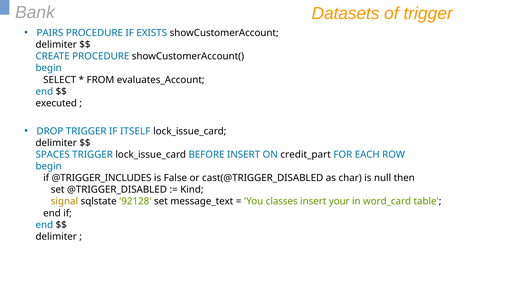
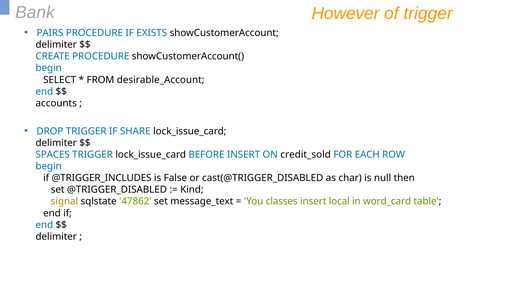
Datasets: Datasets -> However (345, 14)
evaluates_Account: evaluates_Account -> desirable_Account (161, 80)
executed: executed -> accounts (56, 103)
ITSELF: ITSELF -> SHARE (135, 131)
credit_part: credit_part -> credit_sold (306, 155)
92128: 92128 -> 47862 (135, 202)
your: your -> local (339, 202)
